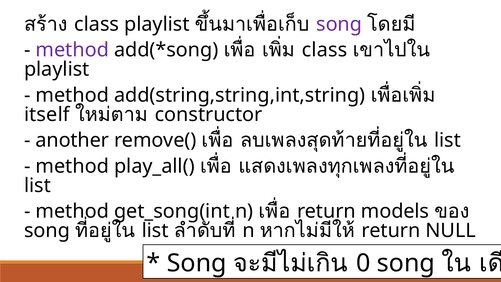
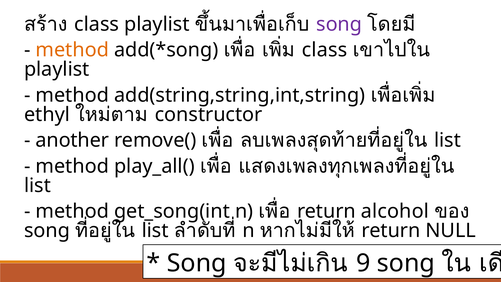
method colour: purple -> orange (72, 50)
itself: itself -> ethyl (47, 114)
models: models -> alcohol (395, 211)
0: 0 -> 9 (363, 263)
